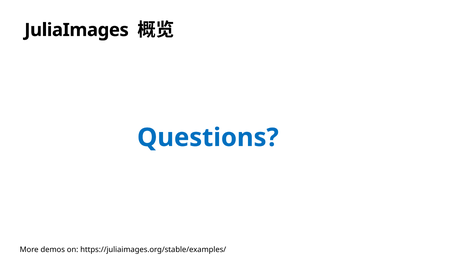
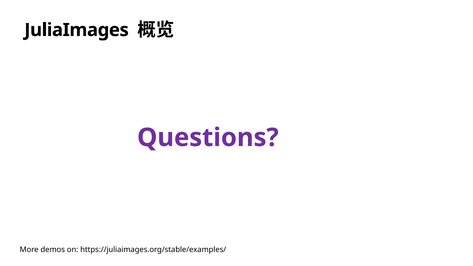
Questions colour: blue -> purple (208, 138)
